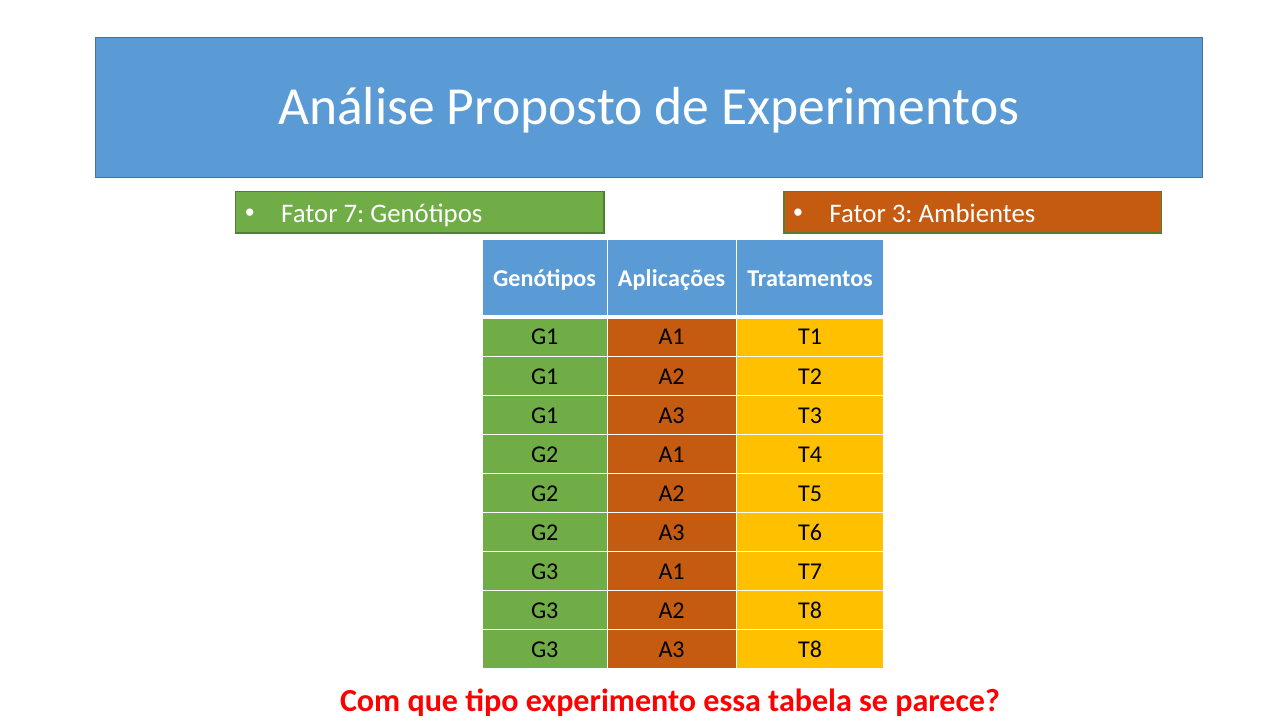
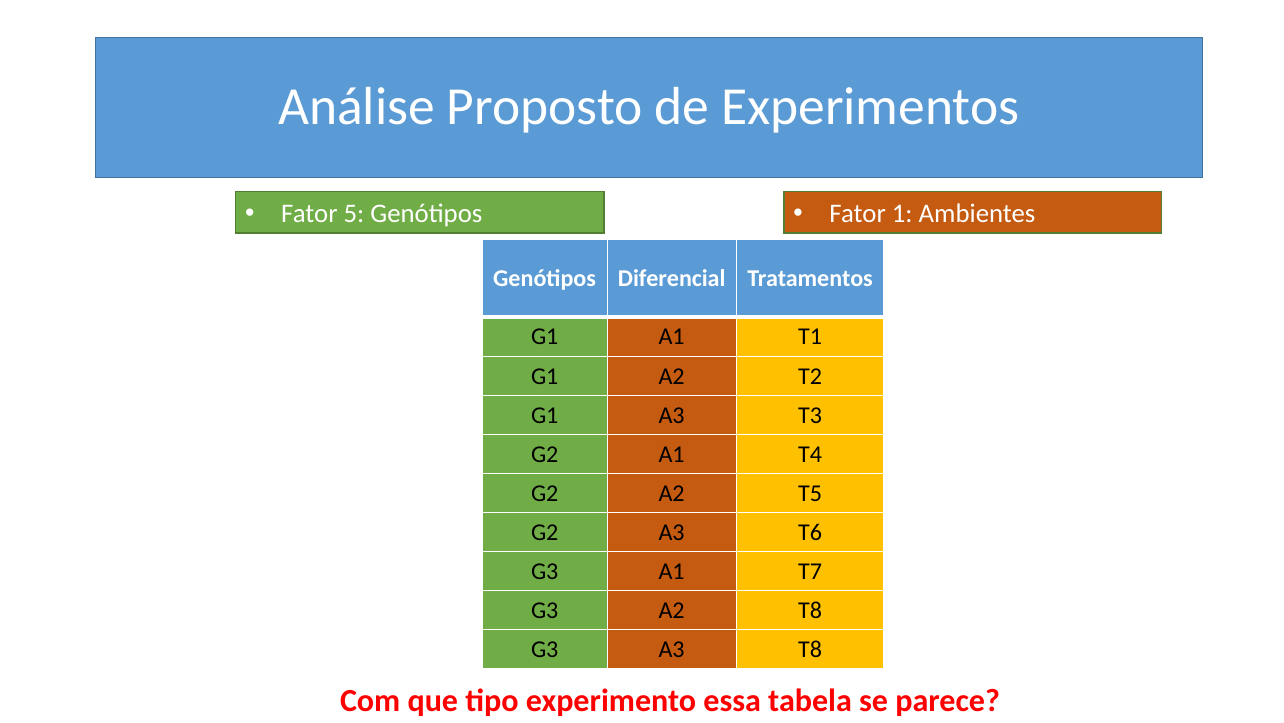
7: 7 -> 5 (354, 214)
3: 3 -> 1 (902, 214)
Aplicações: Aplicações -> Diferencial (672, 278)
